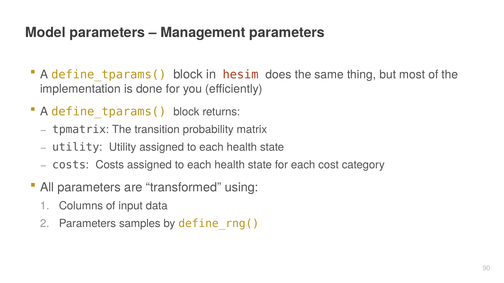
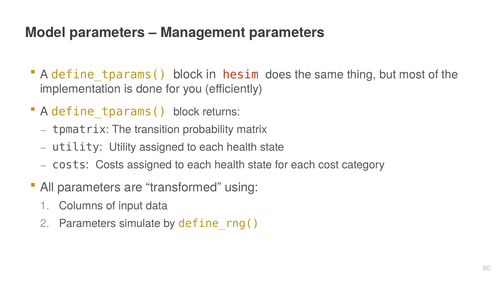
samples: samples -> simulate (140, 224)
